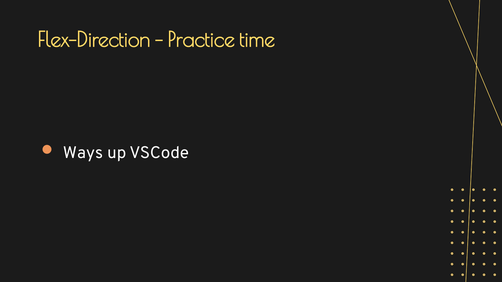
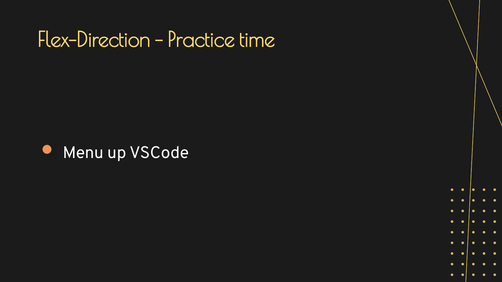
Ways: Ways -> Menu (83, 153)
